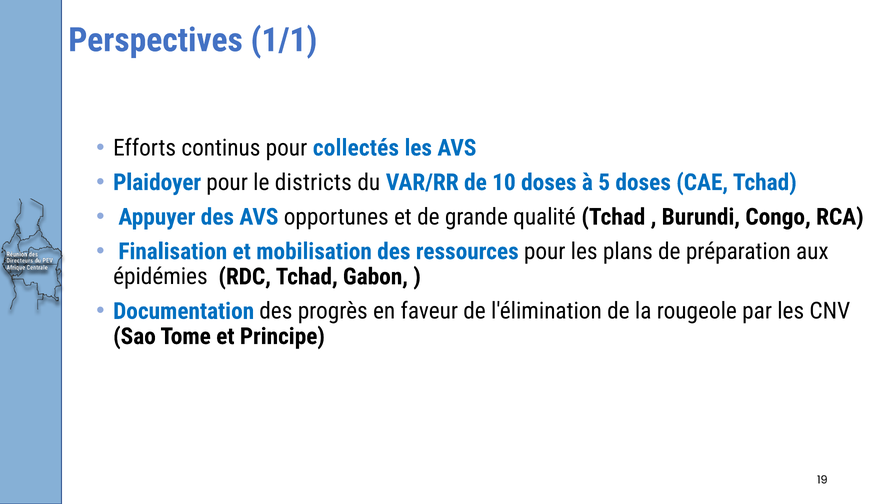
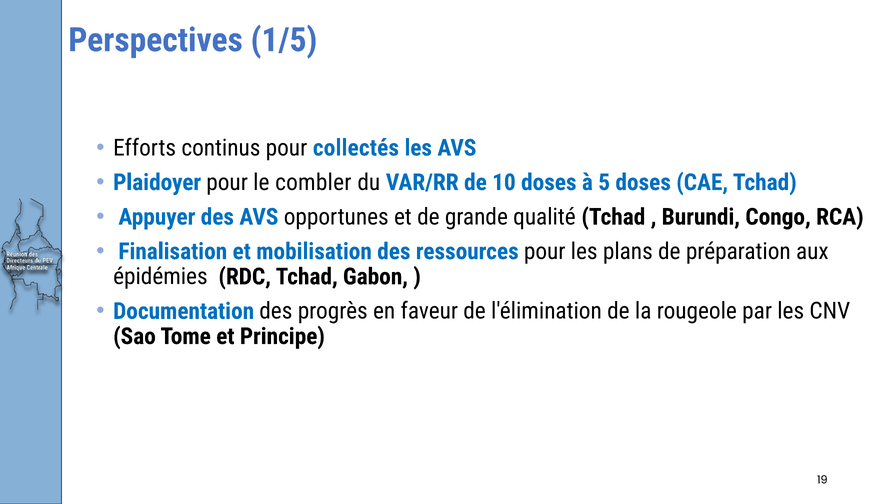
1/1: 1/1 -> 1/5 (284, 40)
districts: districts -> combler (313, 182)
